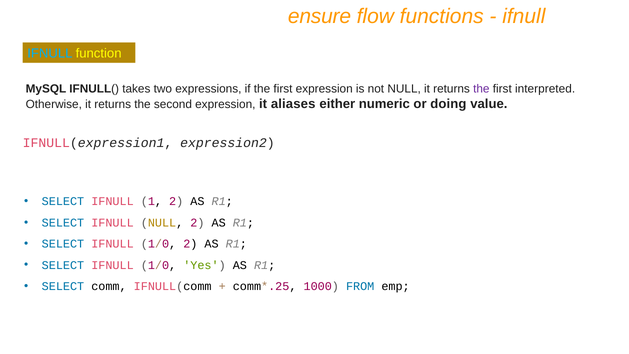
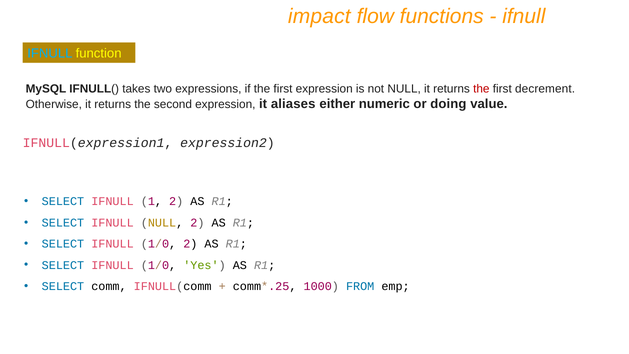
ensure: ensure -> impact (319, 16)
the colour: purple -> red (481, 89)
interpreted: interpreted -> decrement (545, 89)
